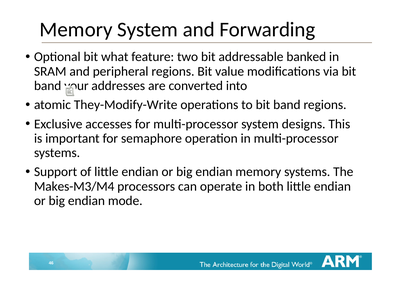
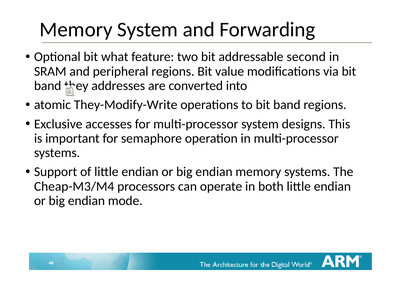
banked: banked -> second (306, 57)
your: your -> they (76, 86)
Makes-M3/M4: Makes-M3/M4 -> Cheap-M3/M4 (74, 187)
